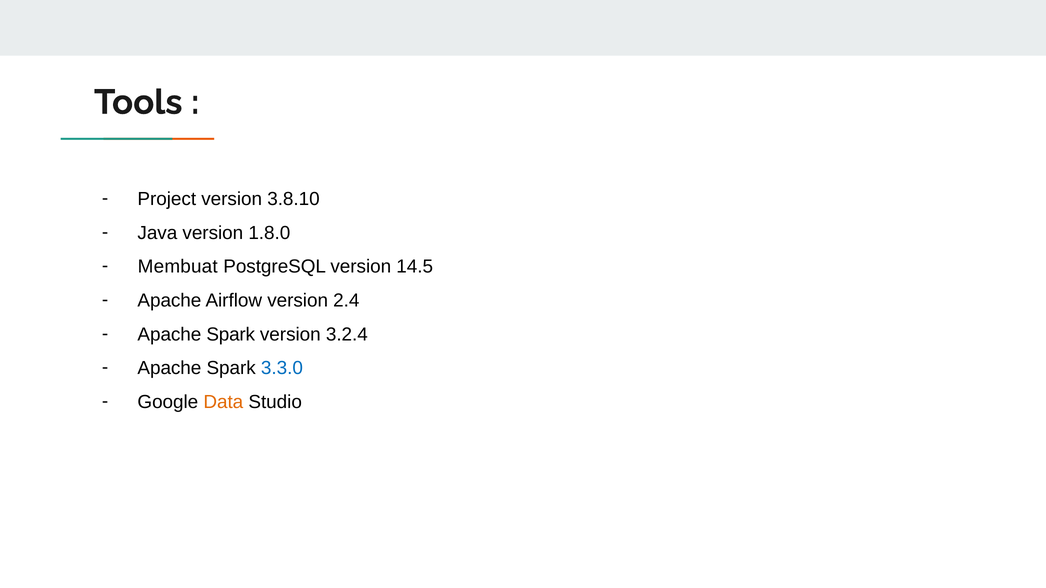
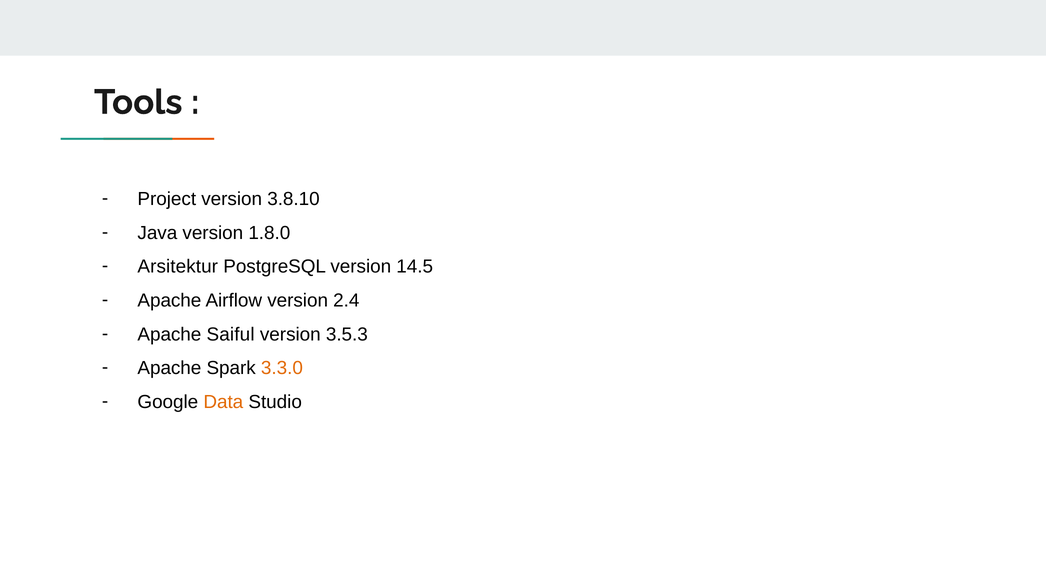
Membuat: Membuat -> Arsitektur (178, 267)
Spark: Spark -> Saiful (231, 335)
3.2.4: 3.2.4 -> 3.5.3 (347, 335)
3.3.0 colour: blue -> orange (282, 368)
